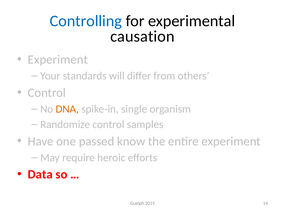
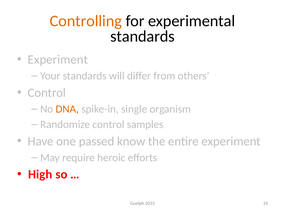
Controlling colour: blue -> orange (86, 21)
causation: causation -> standards (142, 37)
Data: Data -> High (40, 175)
